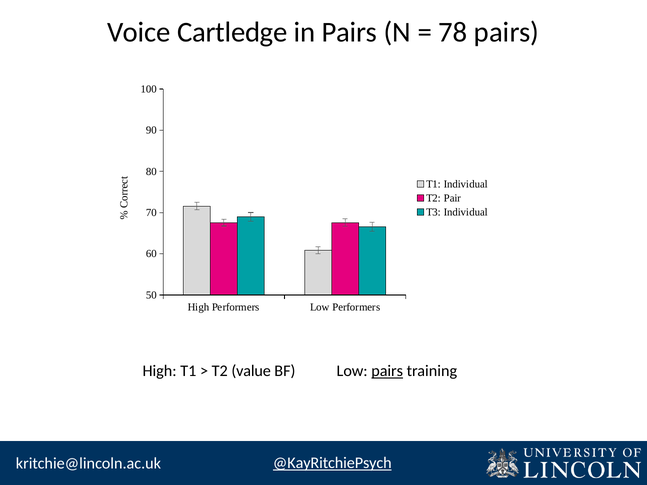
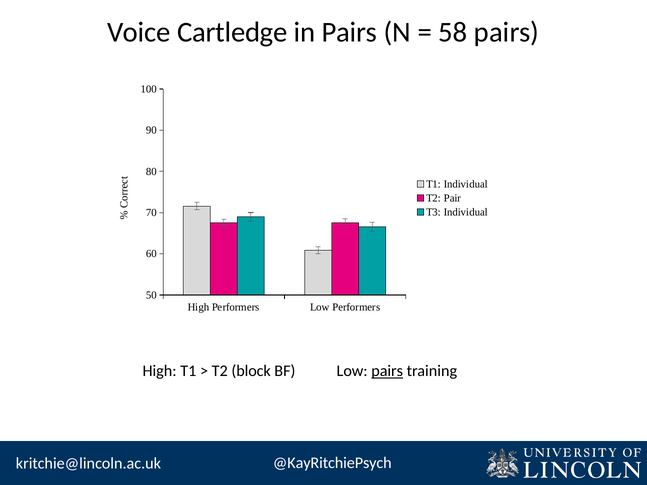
78: 78 -> 58 (453, 32)
value: value -> block (251, 371)
@KayRitchiePsych underline: present -> none (332, 463)
